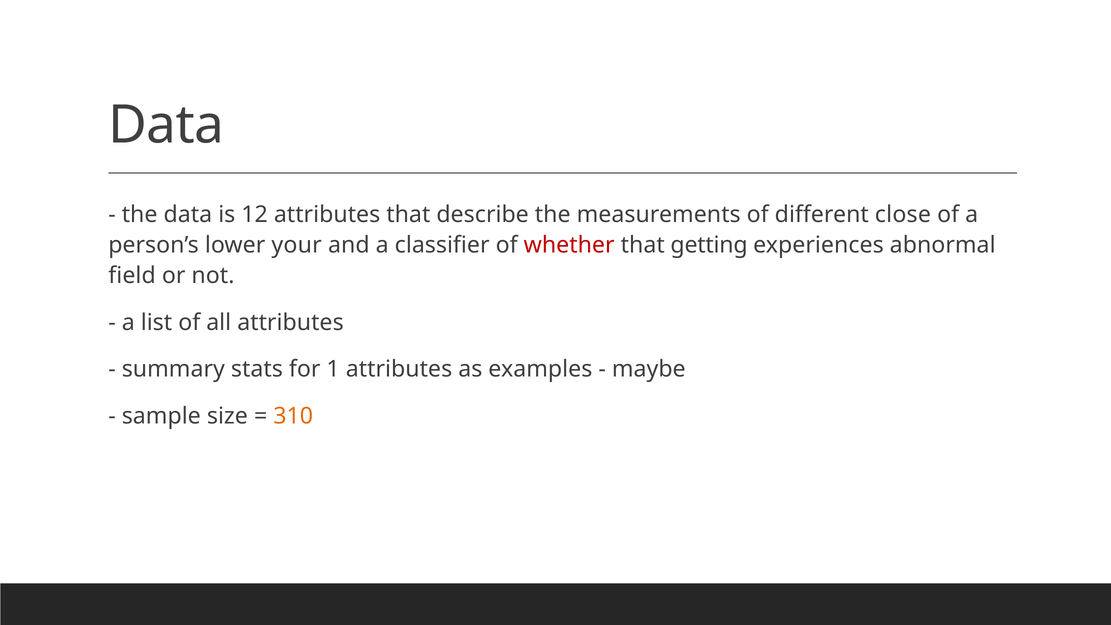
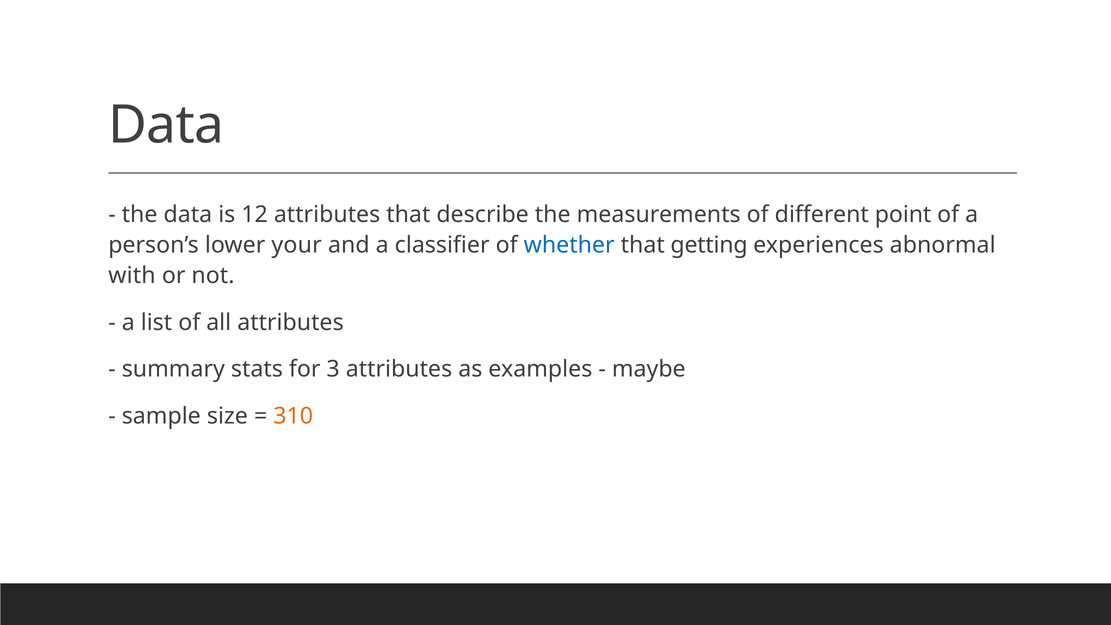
close: close -> point (903, 215)
whether colour: red -> blue (569, 245)
field: field -> with (132, 276)
1: 1 -> 3 (333, 369)
